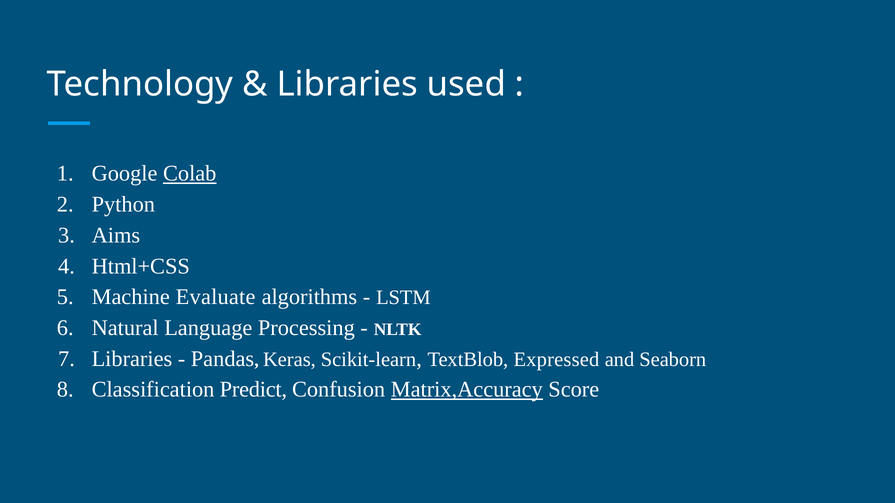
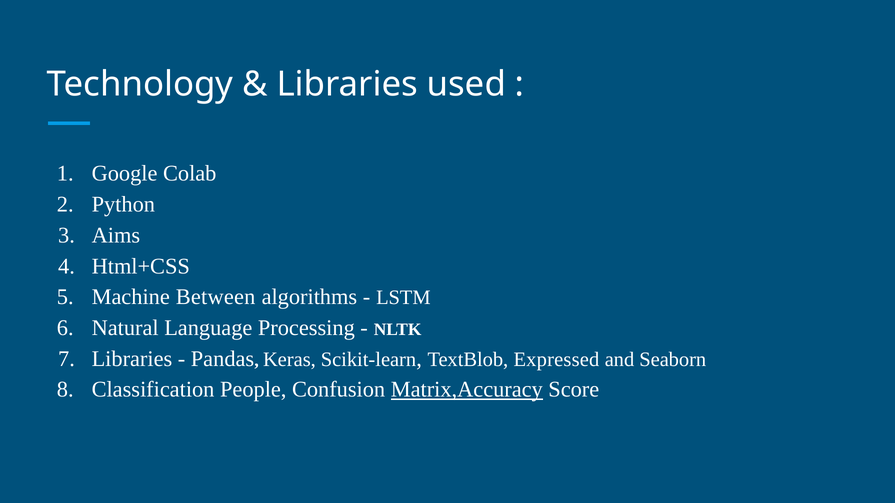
Colab underline: present -> none (190, 174)
Evaluate: Evaluate -> Between (216, 297)
Predict: Predict -> People (253, 390)
